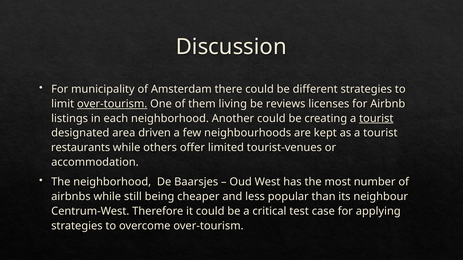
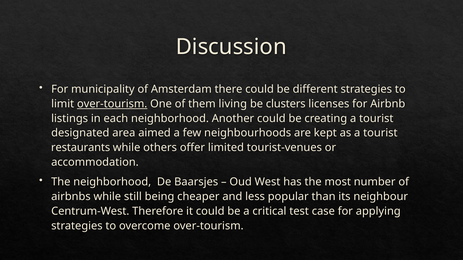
reviews: reviews -> clusters (286, 104)
tourist underline: present -> none (376, 119)
driven: driven -> aimed (154, 133)
